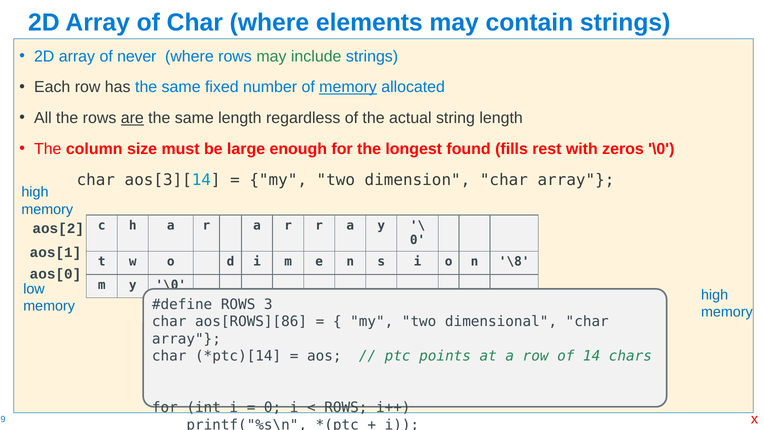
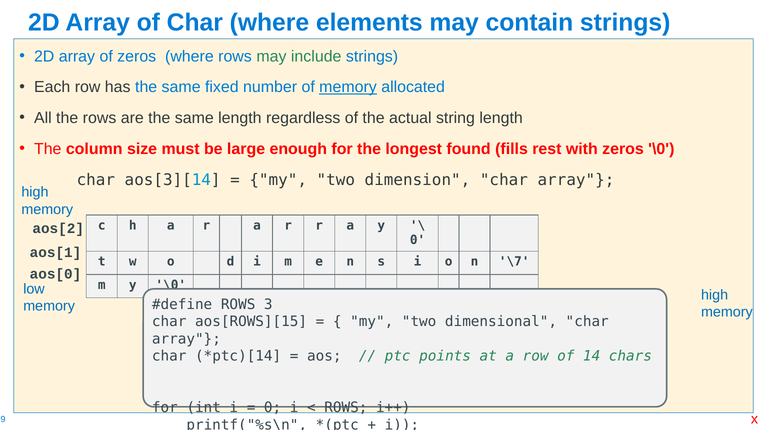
of never: never -> zeros (137, 56)
are underline: present -> none (132, 118)
\8: \8 -> \7 (514, 262)
aos[ROWS][86: aos[ROWS][86 -> aos[ROWS][15 (251, 321)
